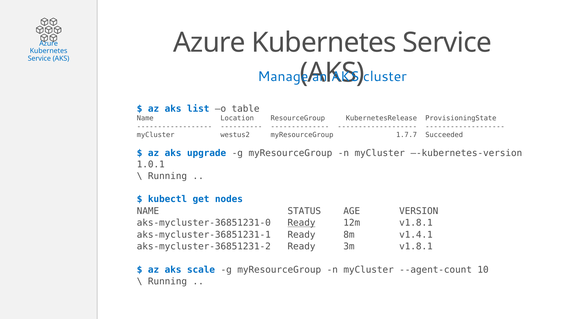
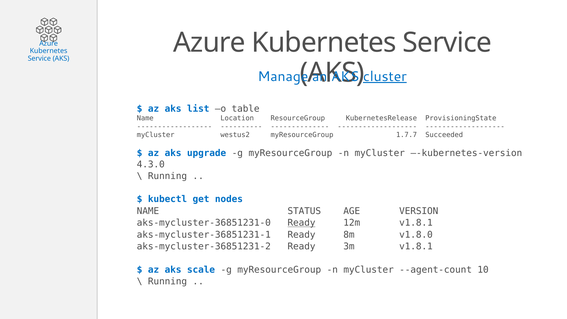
cluster underline: none -> present (385, 77)
1.0.1: 1.0.1 -> 4.3.0 (151, 164)
v1.4.1: v1.4.1 -> v1.8.0 (416, 235)
